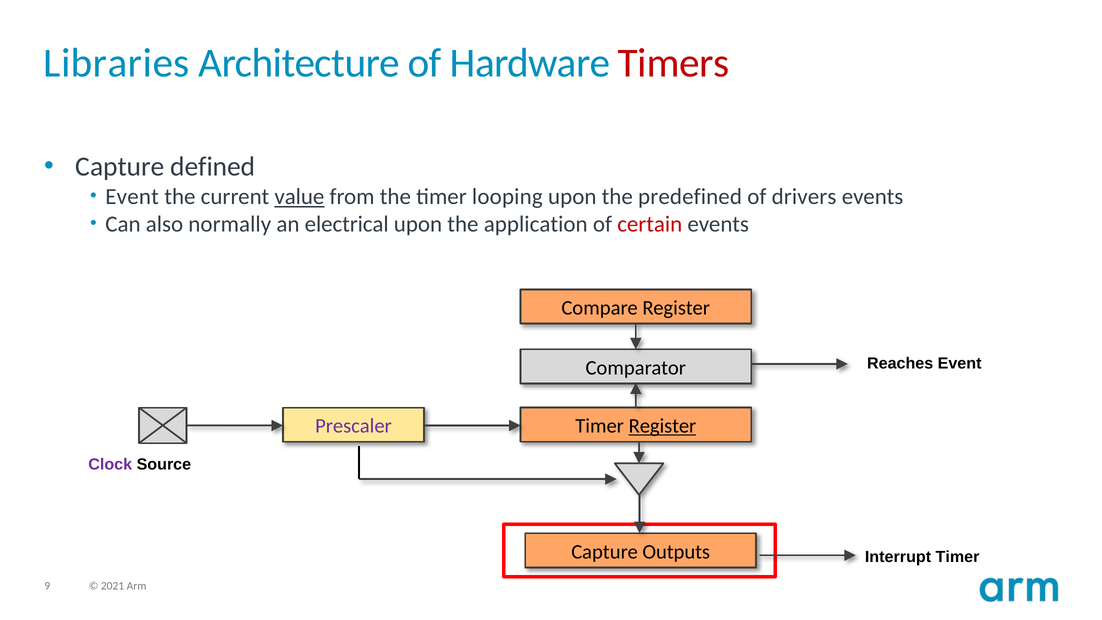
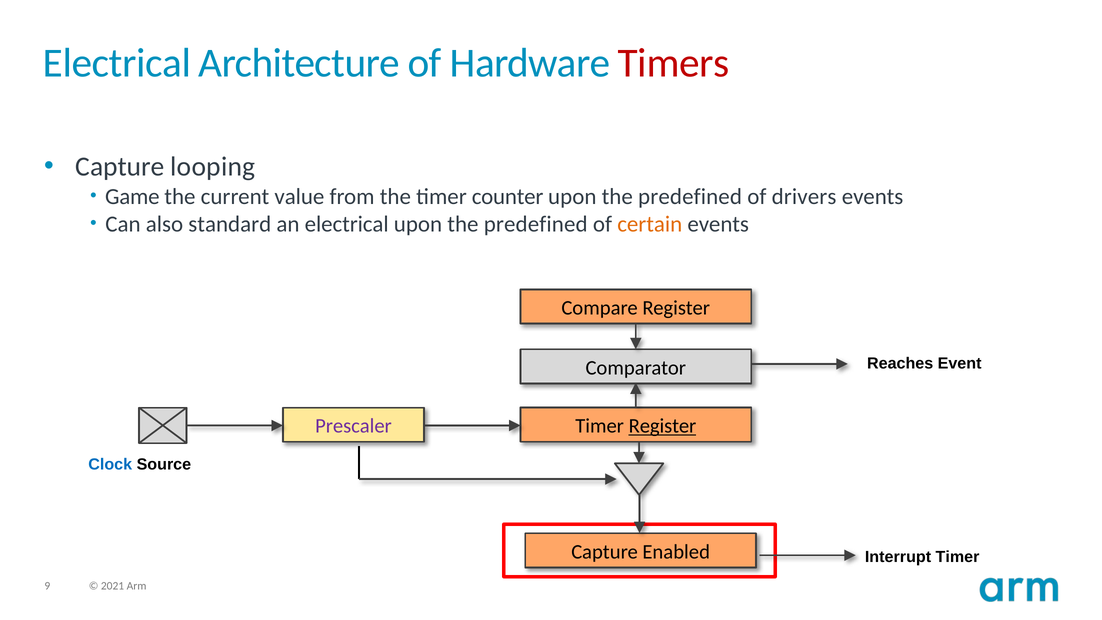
Libraries: Libraries -> Electrical (117, 63)
defined: defined -> looping (213, 167)
Event: Event -> Game (132, 197)
value underline: present -> none (299, 197)
looping: looping -> counter (508, 197)
normally: normally -> standard (230, 224)
application: application -> predefined (536, 224)
certain colour: red -> orange (650, 224)
Clock colour: purple -> blue (110, 464)
Outputs: Outputs -> Enabled (676, 552)
